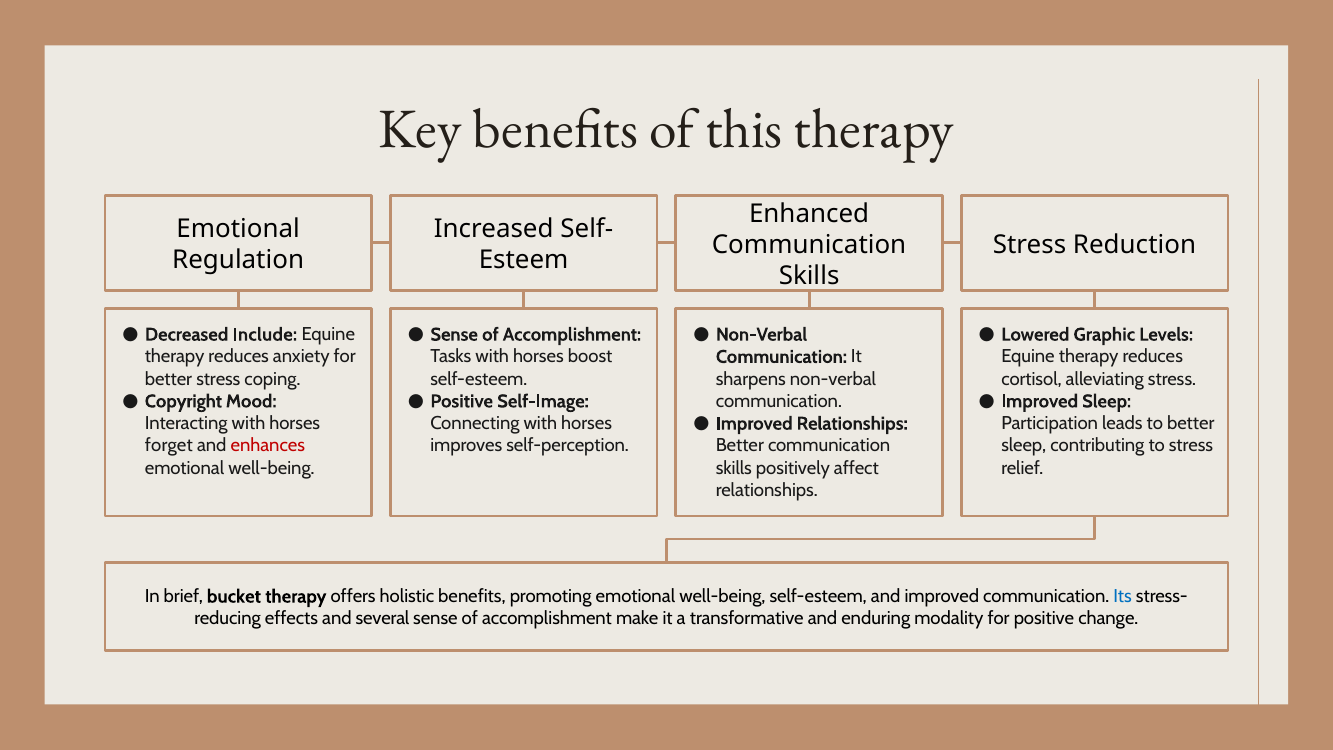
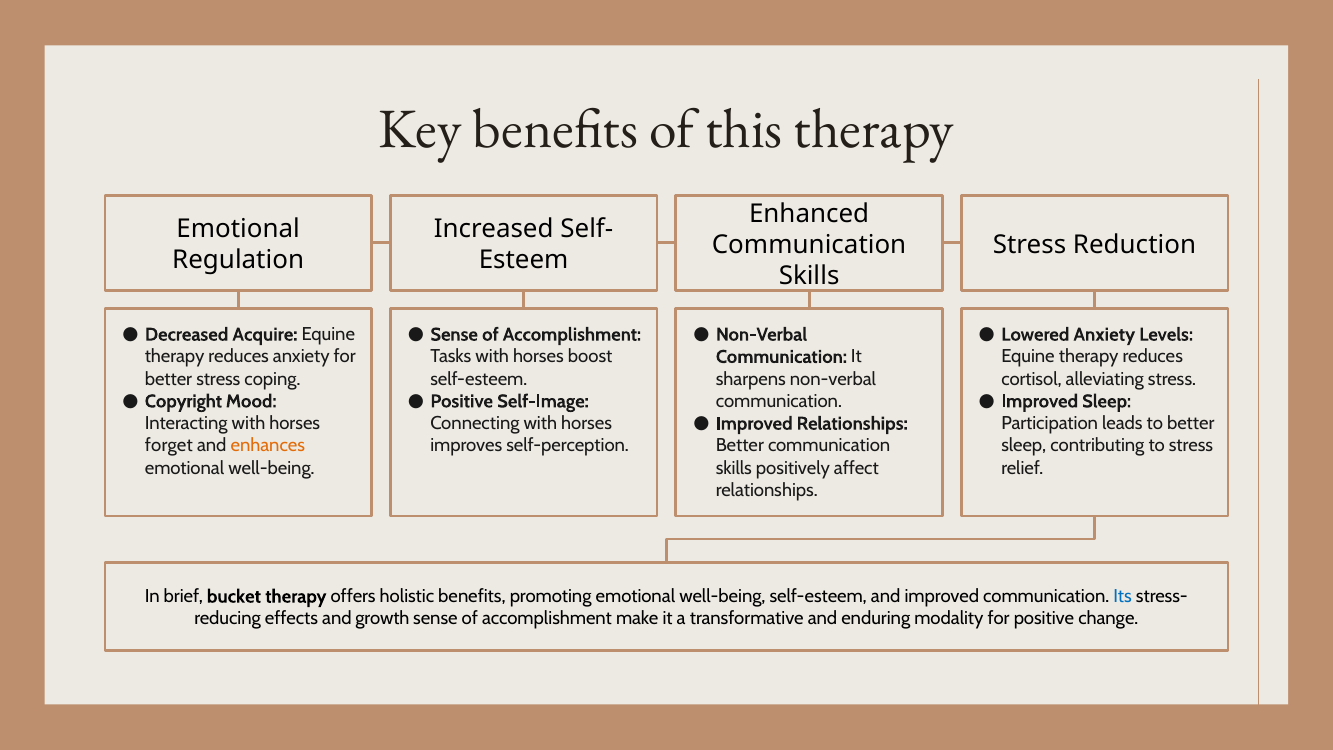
Include: Include -> Acquire (265, 334)
Lowered Graphic: Graphic -> Anxiety (1104, 334)
enhances colour: red -> orange (268, 446)
several: several -> growth (382, 619)
